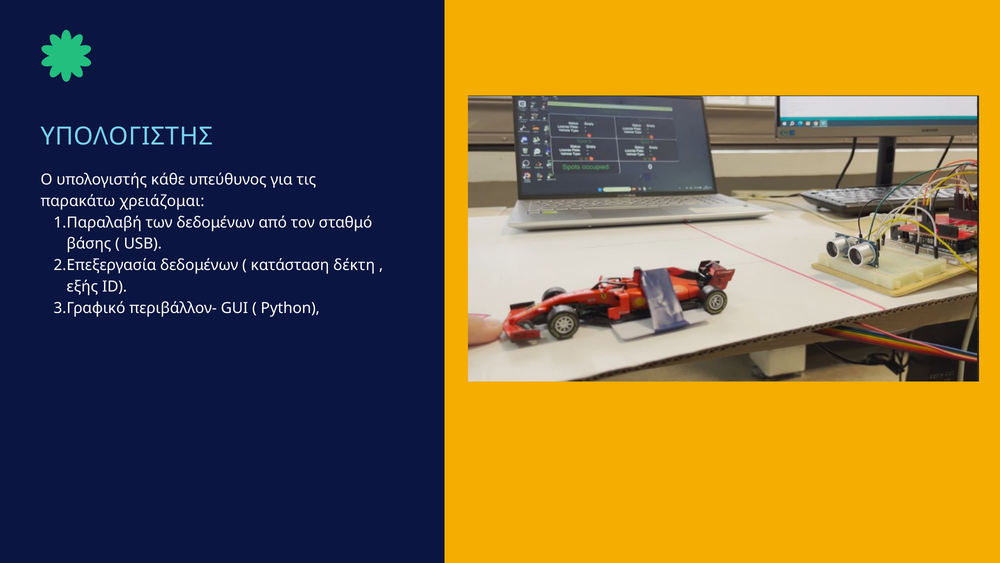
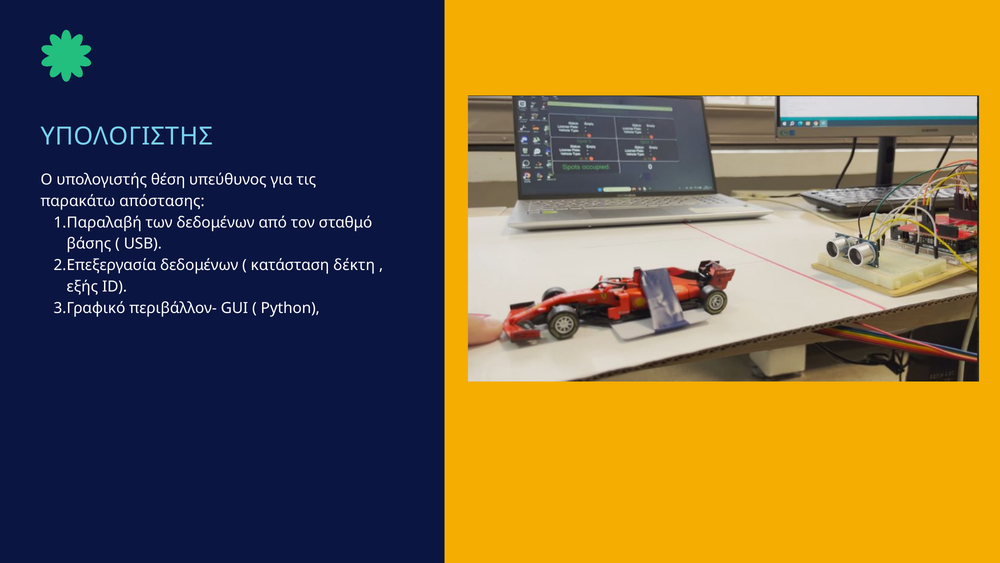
κάθε: κάθε -> θέση (168, 180)
χρειάζομαι: χρειάζομαι -> απόστασης (162, 201)
